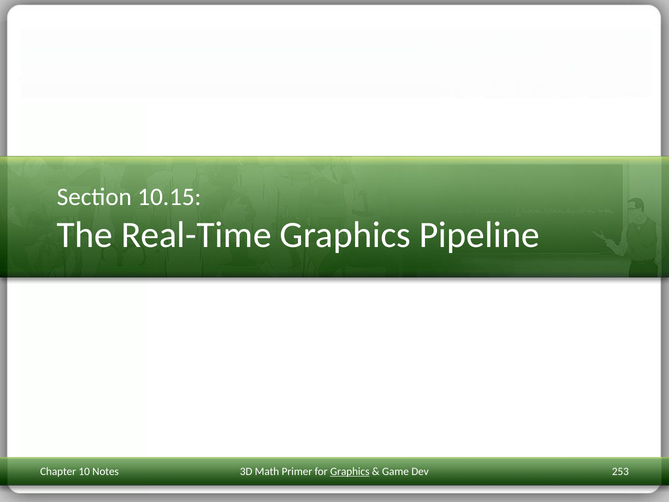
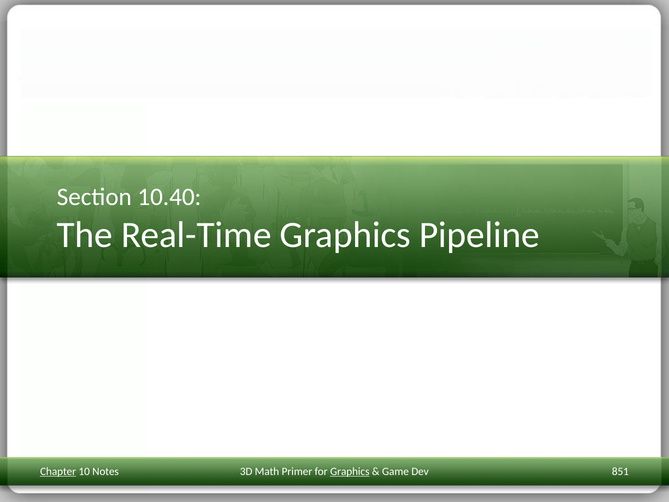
10.15: 10.15 -> 10.40 (169, 197)
Chapter underline: none -> present (58, 471)
253: 253 -> 851 (620, 471)
